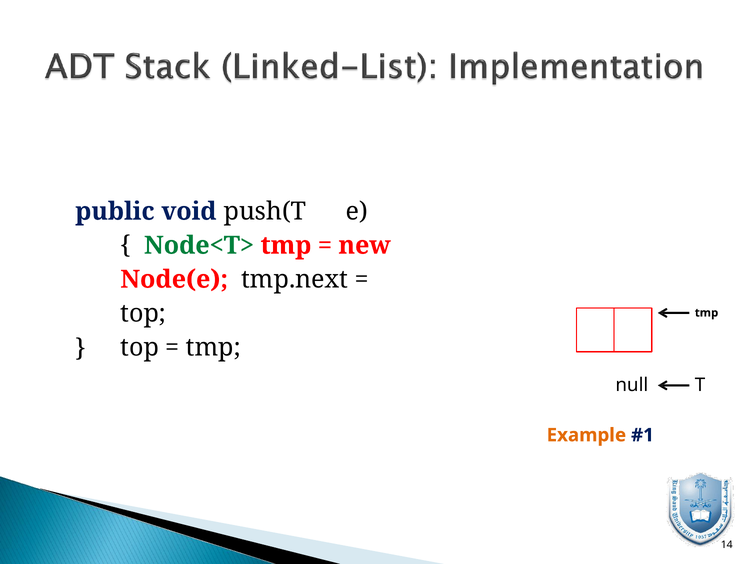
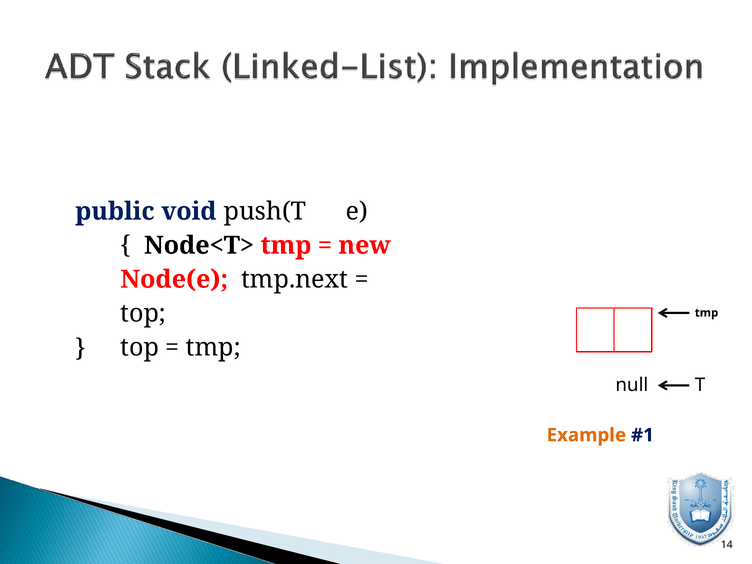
Node<T> colour: green -> black (199, 245)
